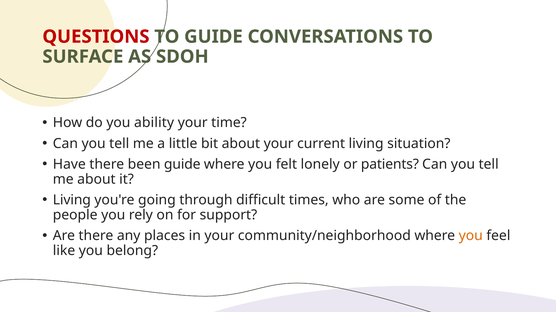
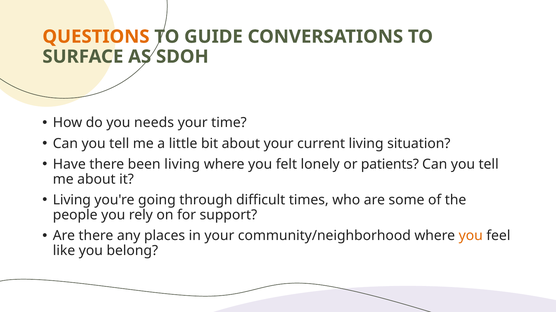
QUESTIONS colour: red -> orange (96, 37)
ability: ability -> needs (154, 123)
been guide: guide -> living (182, 165)
